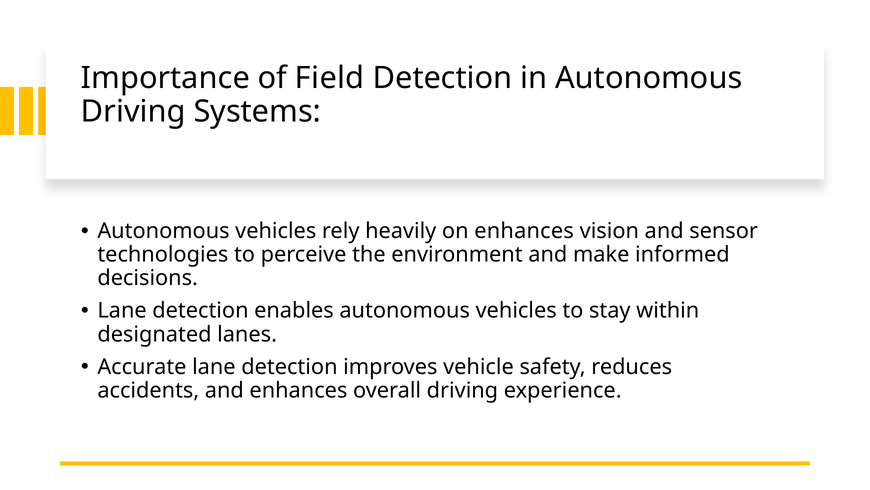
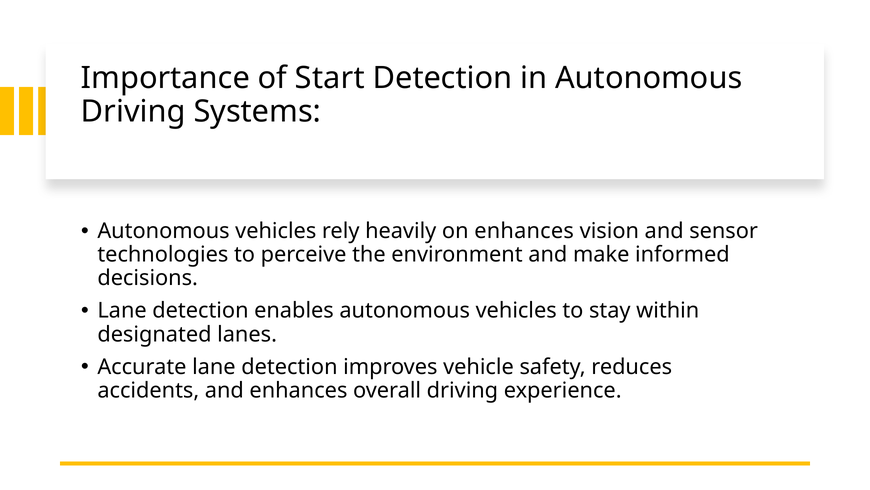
Field: Field -> Start (330, 78)
